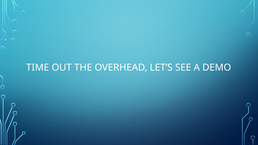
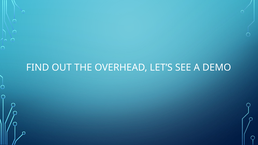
TIME: TIME -> FIND (38, 68)
